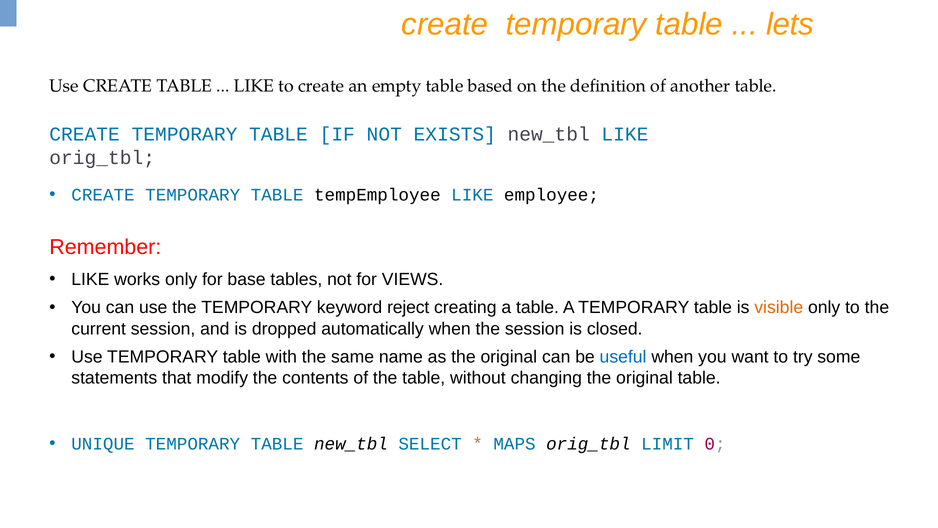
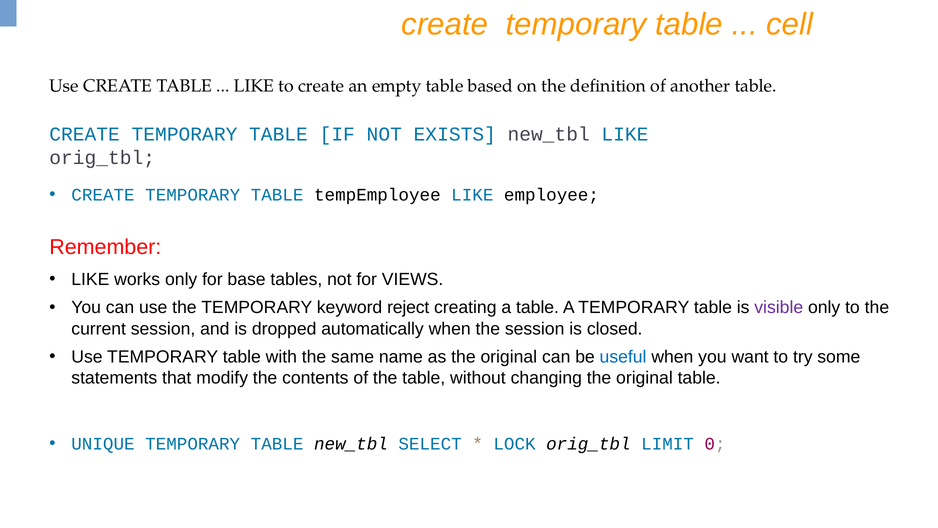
lets: lets -> cell (790, 24)
visible colour: orange -> purple (779, 307)
MAPS: MAPS -> LOCK (515, 444)
